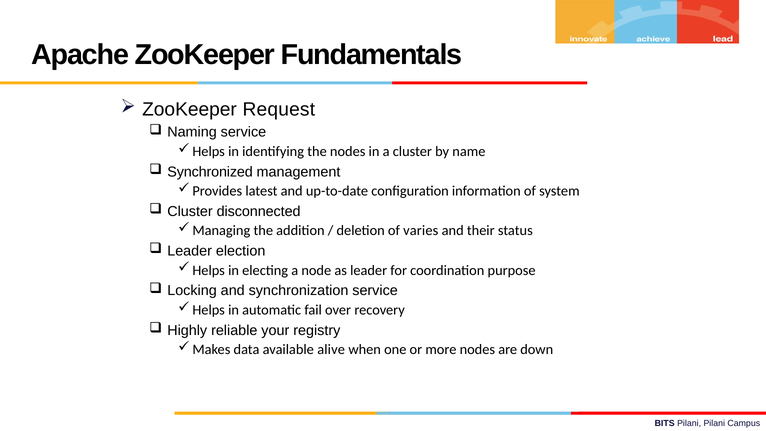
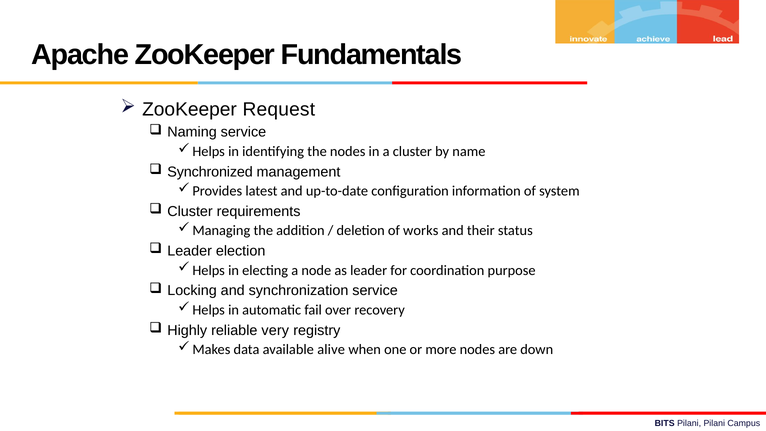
disconnected: disconnected -> requirements (259, 211)
varies: varies -> works (421, 231)
your: your -> very (275, 330)
